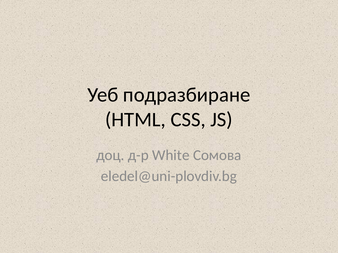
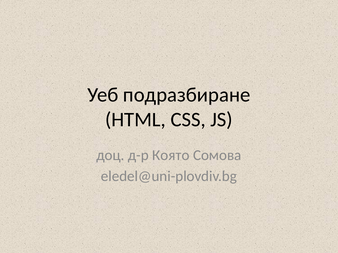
White: White -> Която (171, 155)
